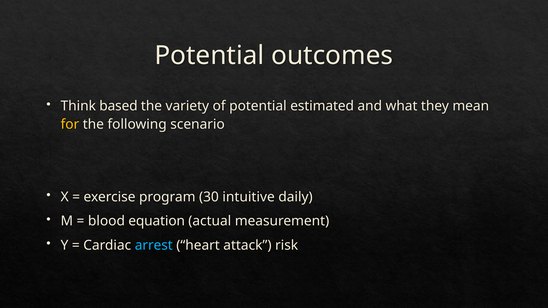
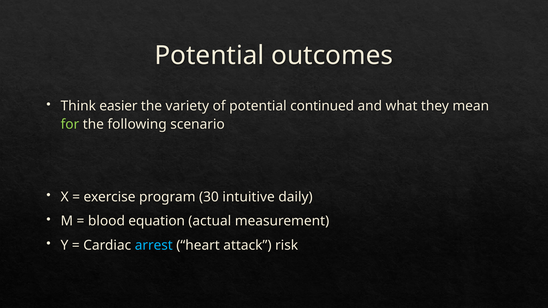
based: based -> easier (118, 106)
estimated: estimated -> continued (322, 106)
for colour: yellow -> light green (70, 124)
